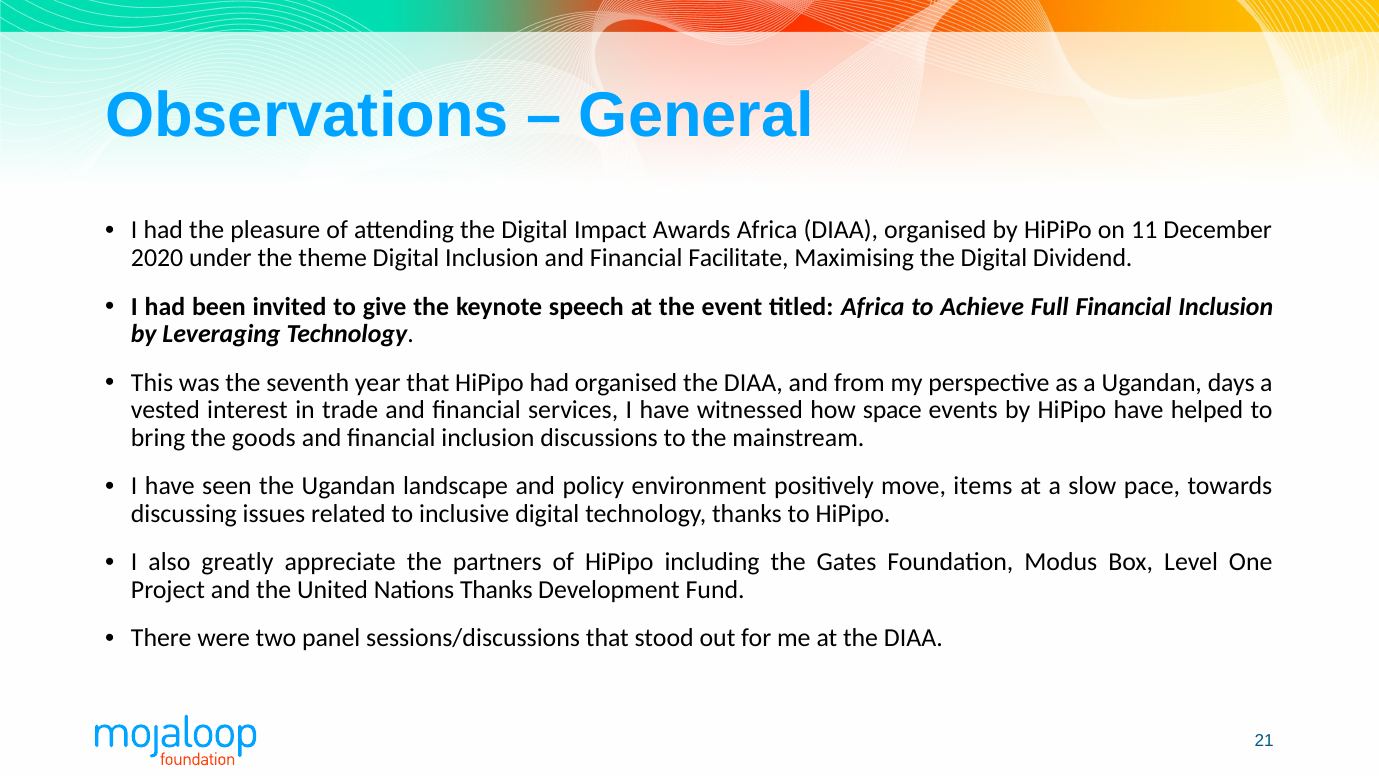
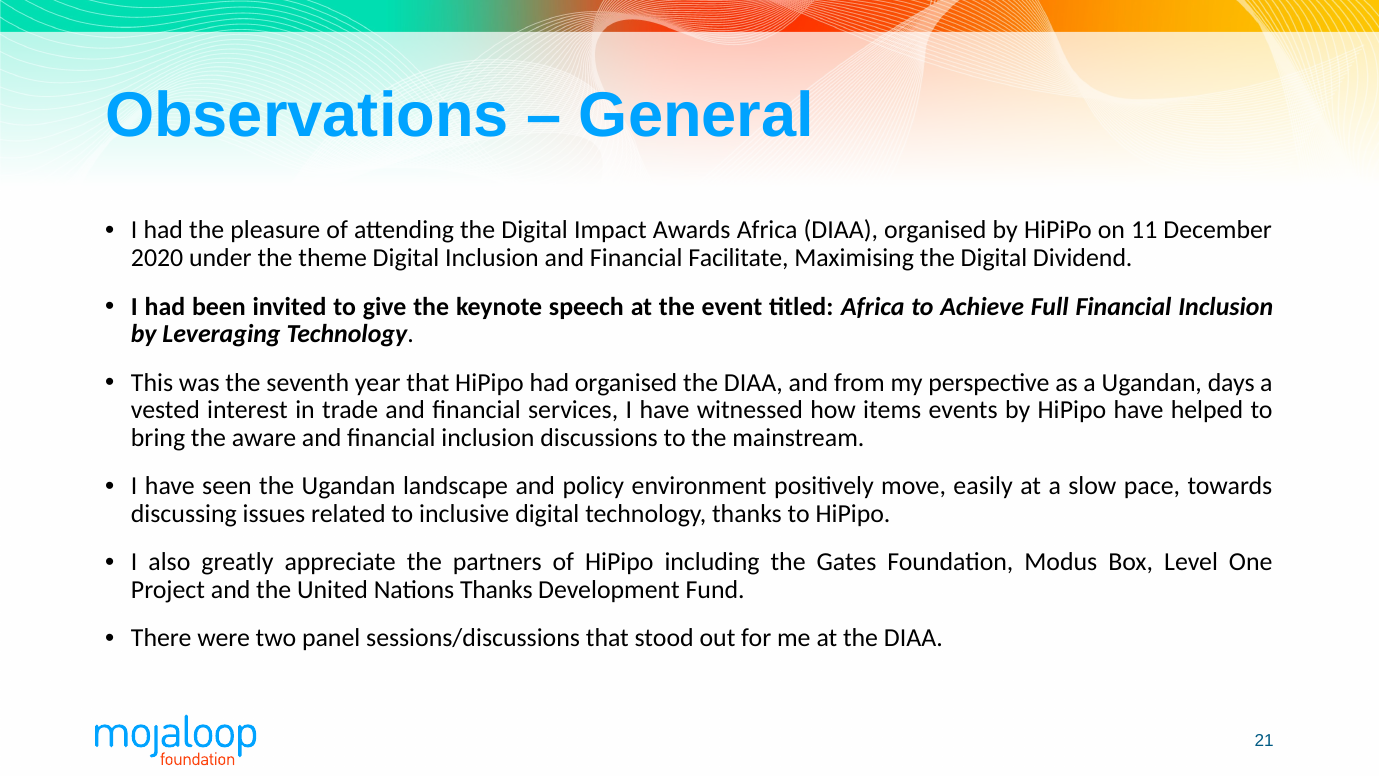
space: space -> items (892, 410)
goods: goods -> aware (264, 438)
items: items -> easily (983, 486)
